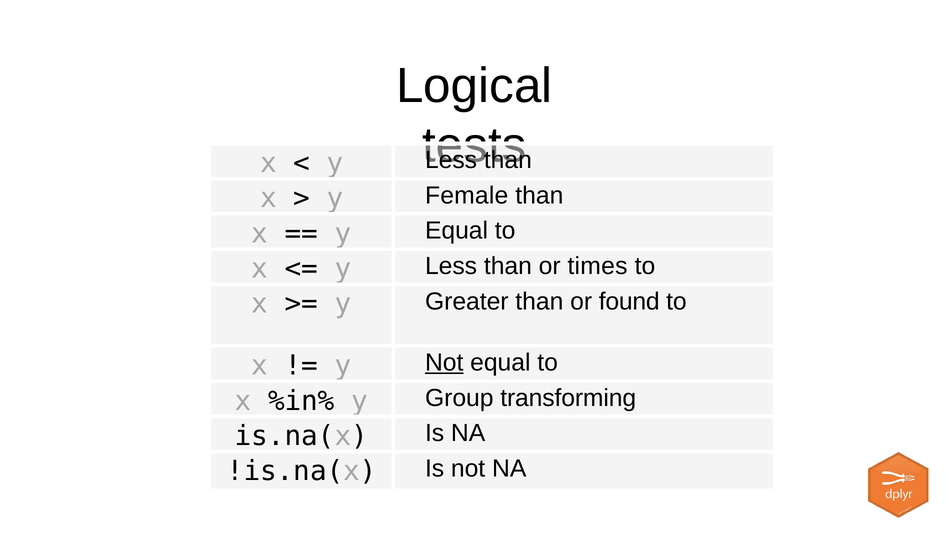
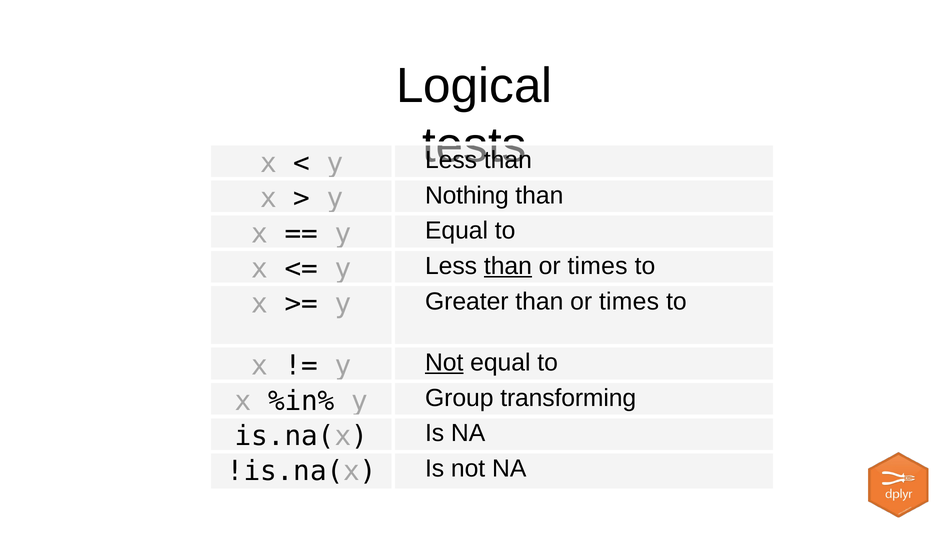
Female: Female -> Nothing (467, 196)
than underline: none -> present (508, 266)
Greater than or found: found -> times (629, 301)
